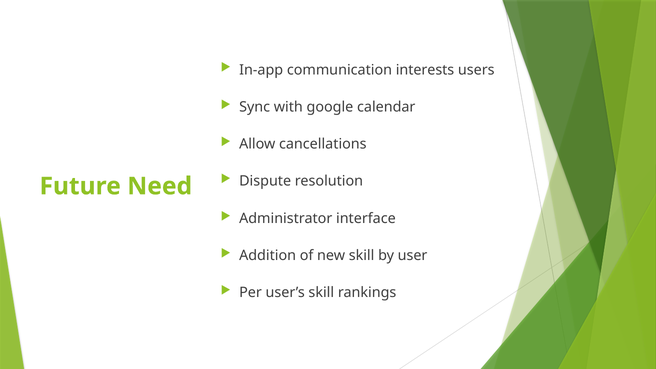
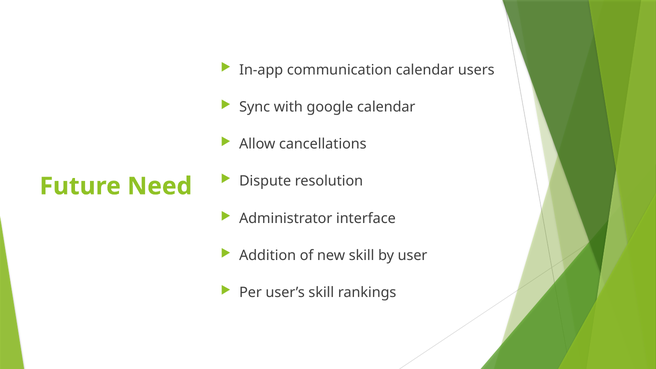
communication interests: interests -> calendar (425, 70)
